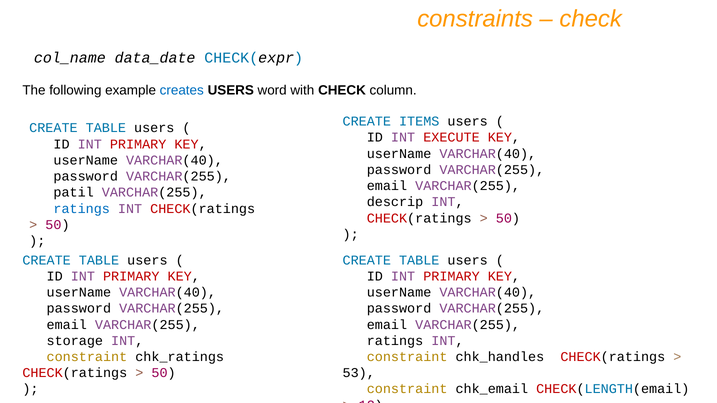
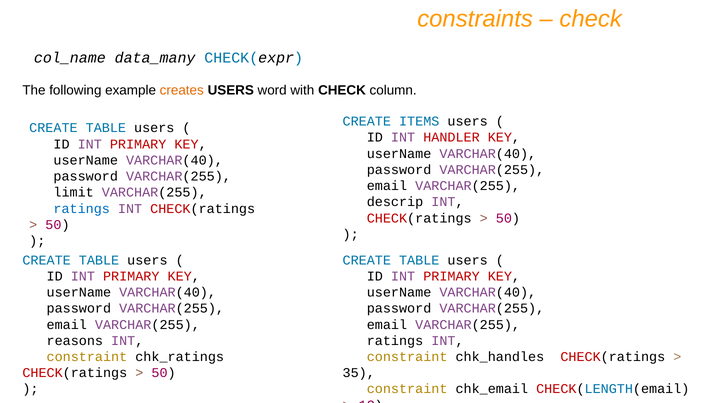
data_date: data_date -> data_many (155, 58)
creates colour: blue -> orange (182, 90)
EXECUTE: EXECUTE -> HANDLER (451, 138)
patil: patil -> limit (74, 193)
storage: storage -> reasons (75, 341)
53: 53 -> 35 (359, 373)
